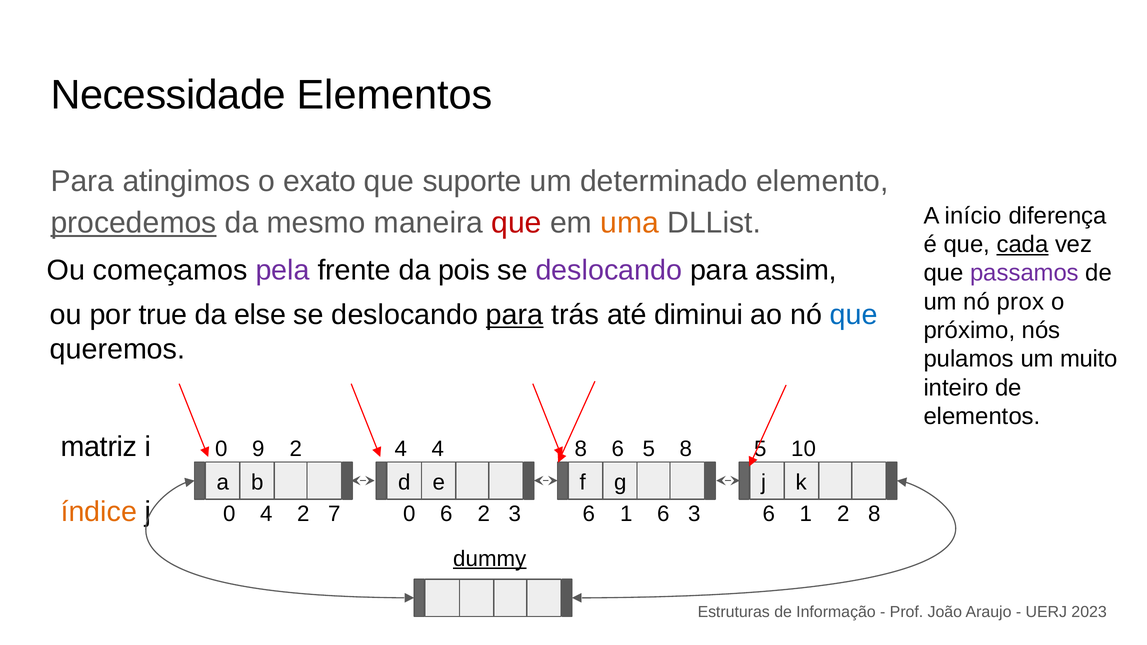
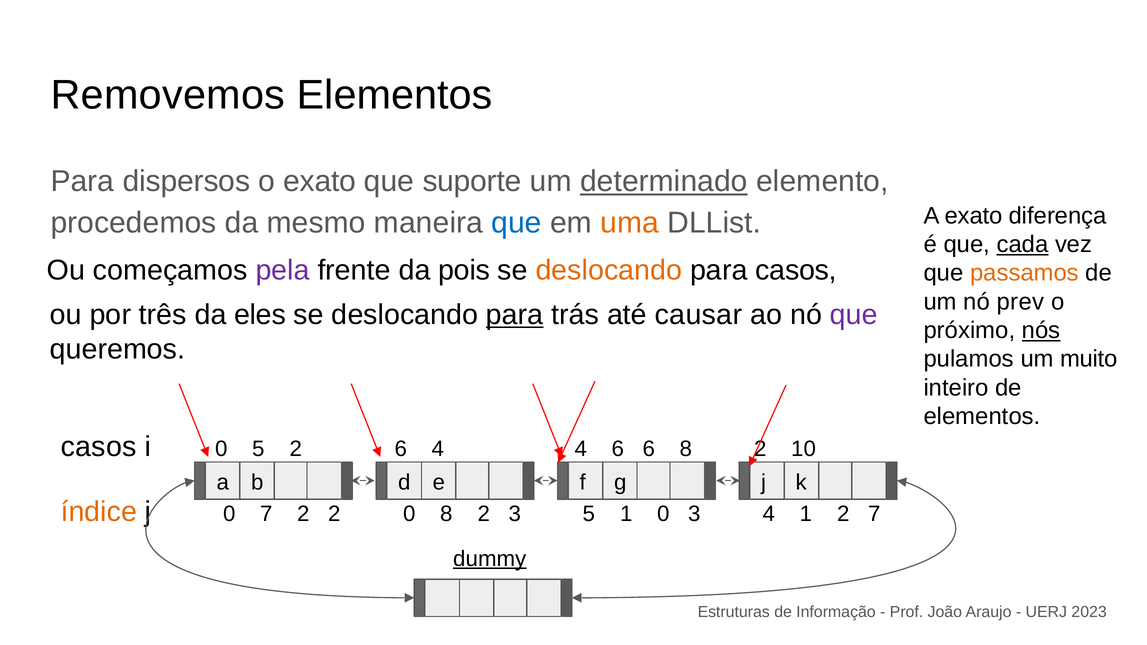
Necessidade: Necessidade -> Removemos (168, 95)
atingimos: atingimos -> dispersos (186, 182)
determinado underline: none -> present (664, 182)
A início: início -> exato (974, 216)
procedemos underline: present -> none (134, 223)
que colour: red -> blue (517, 223)
deslocando colour: purple -> orange (609, 271)
para assim: assim -> casos (796, 271)
passamos colour: purple -> orange (1025, 273)
prox: prox -> prev (1020, 302)
true: true -> três (163, 315)
else: else -> eles (260, 315)
diminui: diminui -> causar (698, 315)
que colour: blue -> purple (854, 315)
nós underline: none -> present (1041, 330)
matriz: matriz -> casos (99, 447)
0 9: 9 -> 5 (259, 449)
2 4: 4 -> 6 (401, 449)
4 8: 8 -> 4 (581, 449)
6 5: 5 -> 6 (649, 449)
5: 5 -> 2 (761, 449)
0 4: 4 -> 7 (267, 514)
2 7: 7 -> 2 (335, 514)
0 6: 6 -> 8 (447, 514)
2 3 6: 6 -> 5 (589, 514)
1 6: 6 -> 0 (664, 514)
6: 6 -> 4 (769, 514)
2 8: 8 -> 7 (874, 514)
